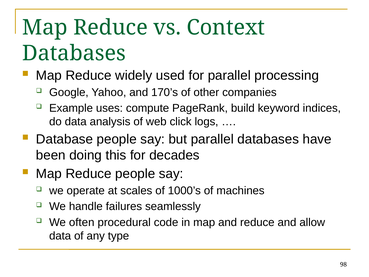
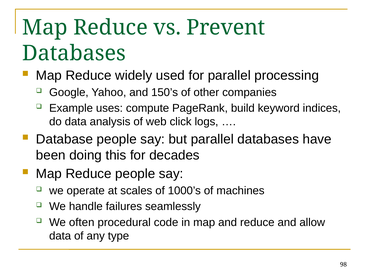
Context: Context -> Prevent (226, 27)
170’s: 170’s -> 150’s (165, 92)
